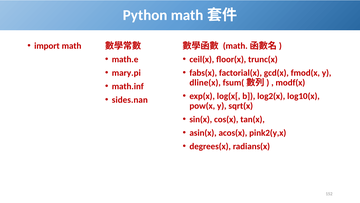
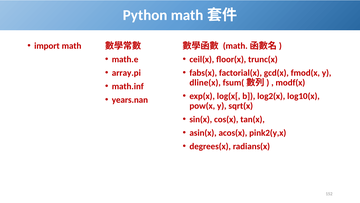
mary.pi: mary.pi -> array.pi (126, 73)
sides.nan: sides.nan -> years.nan (130, 100)
